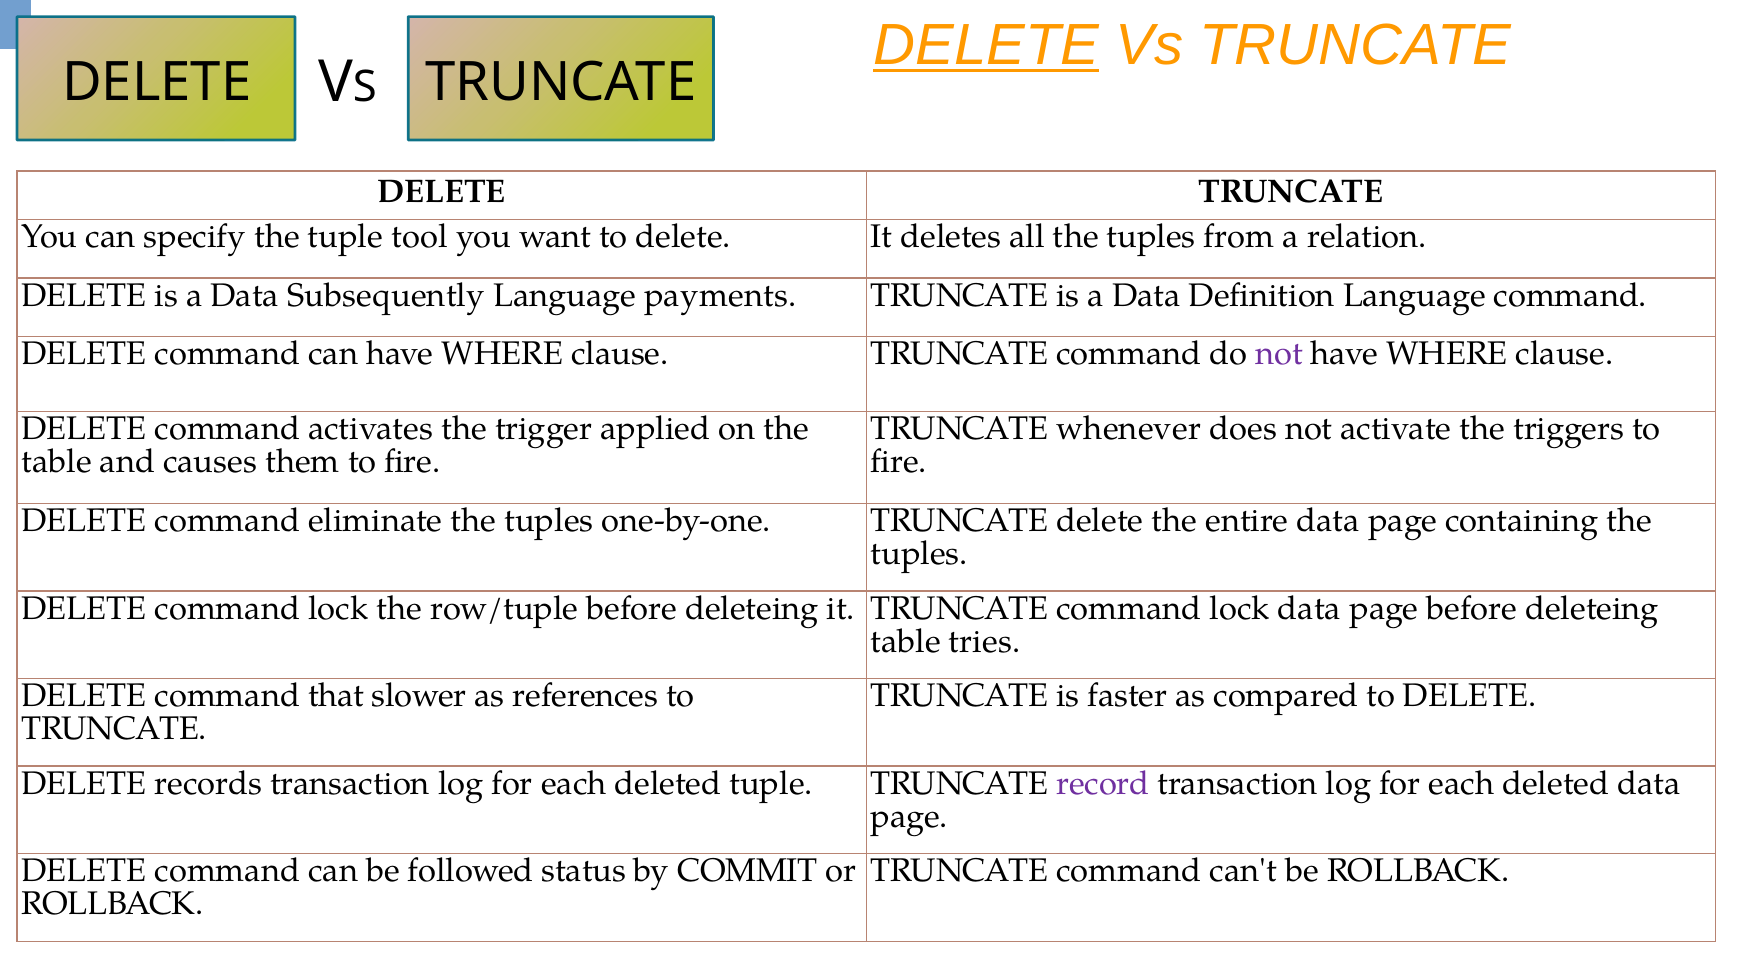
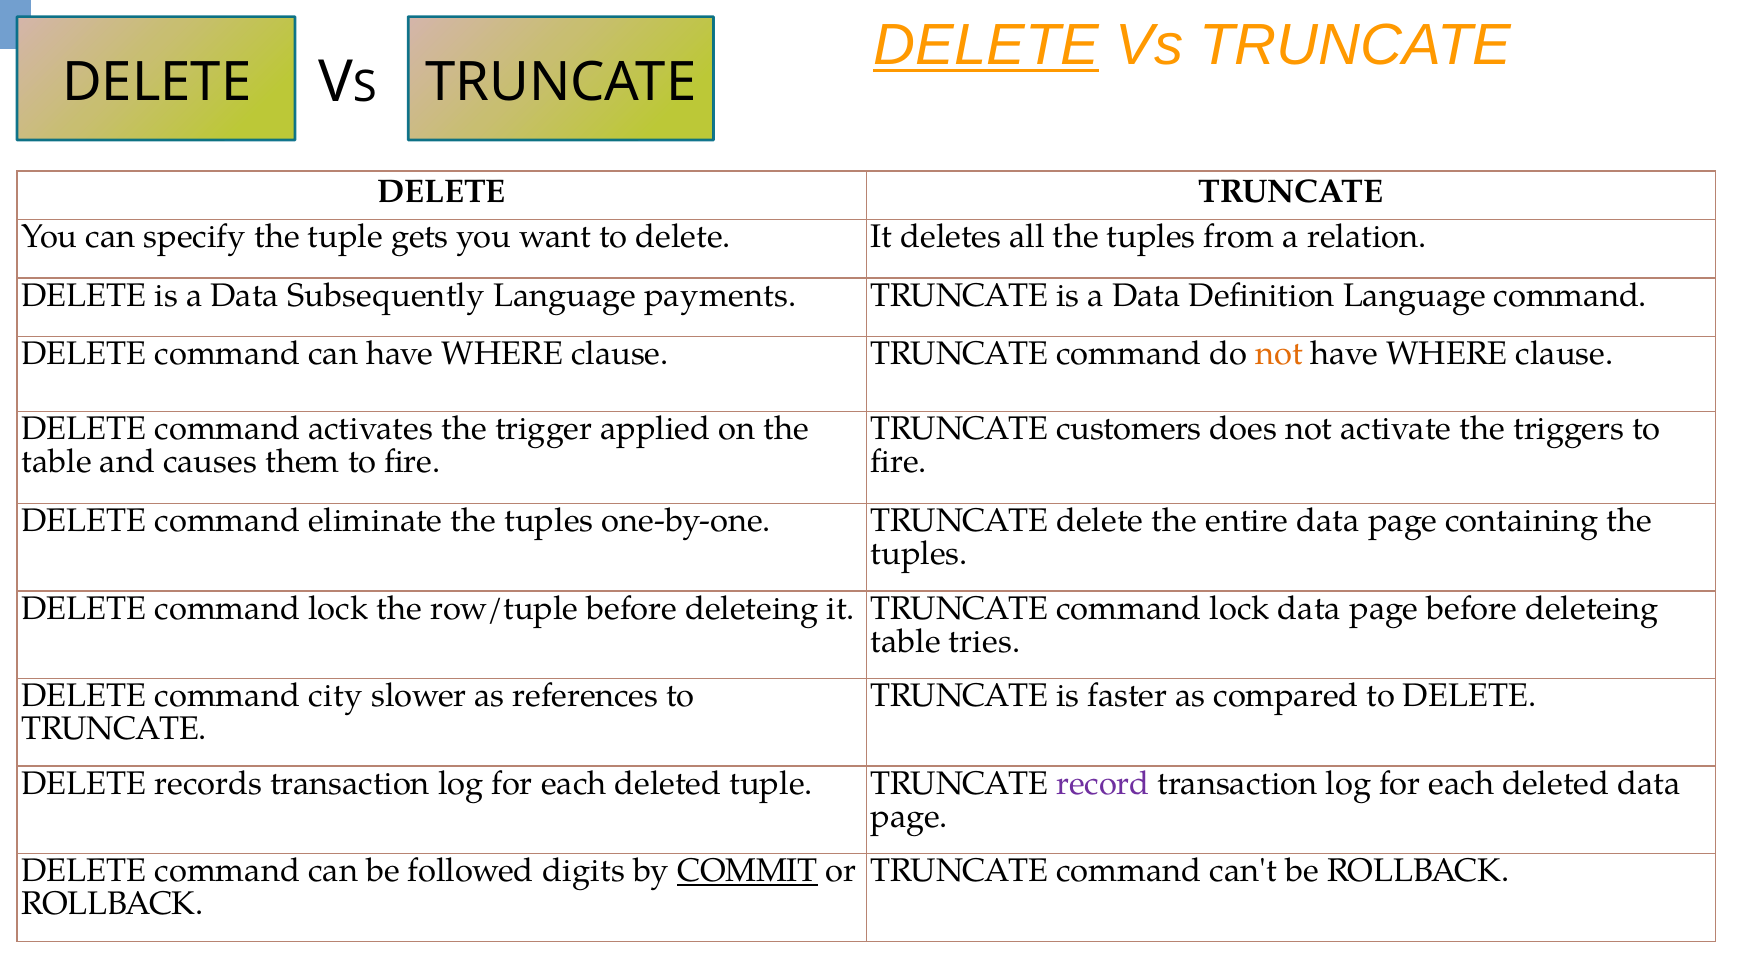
tool: tool -> gets (420, 237)
not colour: purple -> orange (1279, 354)
whenever: whenever -> customers (1129, 429)
that: that -> city (336, 696)
status: status -> digits (584, 872)
COMMIT underline: none -> present (748, 872)
